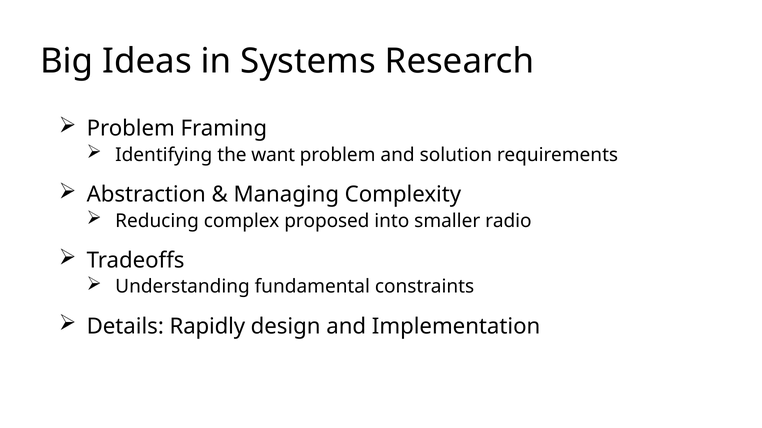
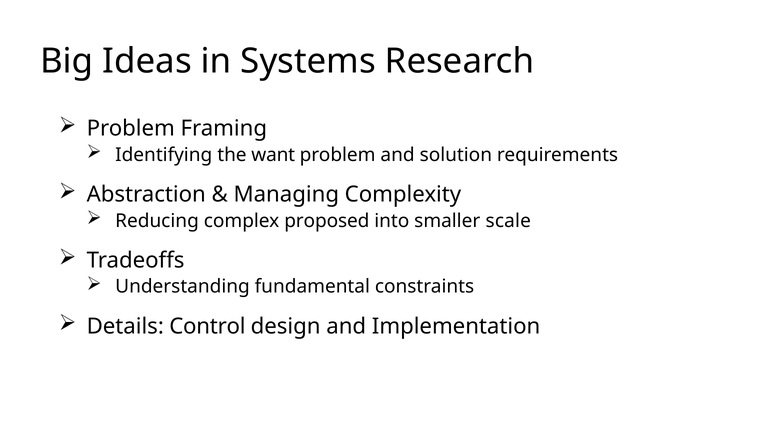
radio: radio -> scale (508, 221)
Rapidly: Rapidly -> Control (207, 327)
